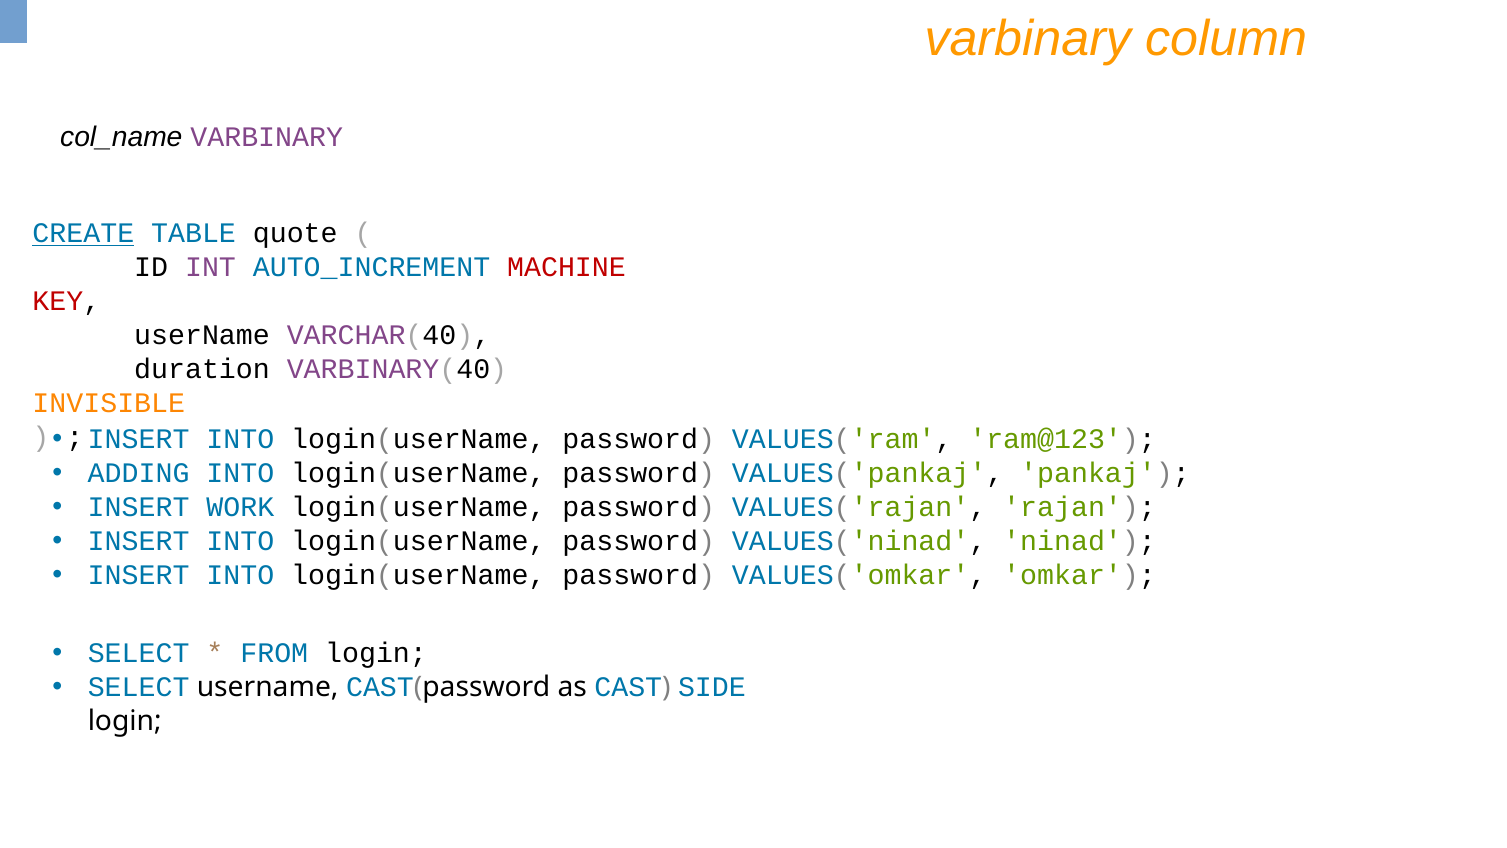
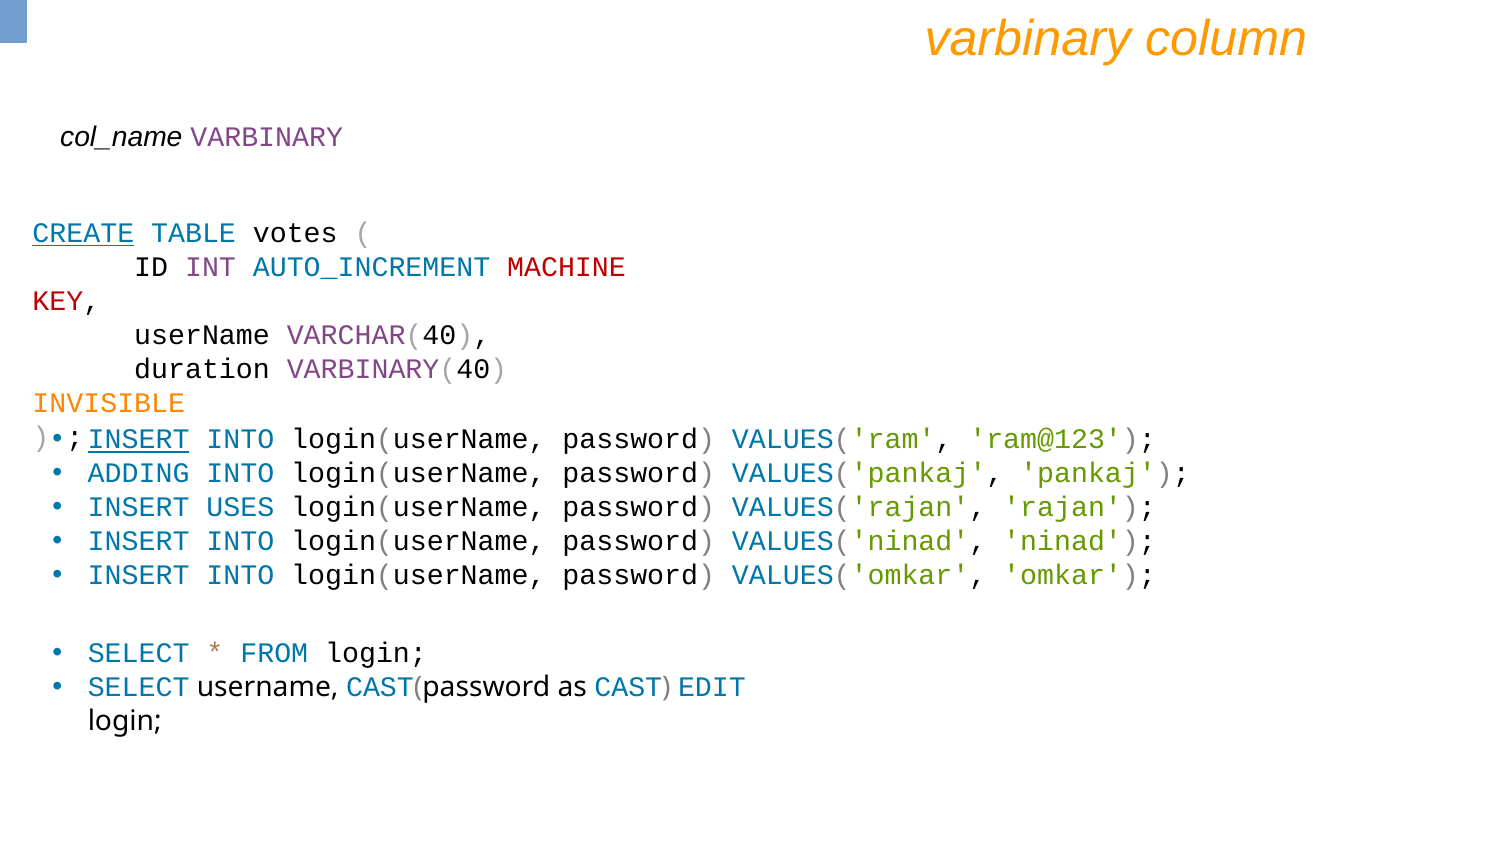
quote: quote -> votes (295, 233)
INSERT underline: none -> present (139, 439)
WORK: WORK -> USES (240, 507)
SIDE: SIDE -> EDIT (712, 687)
